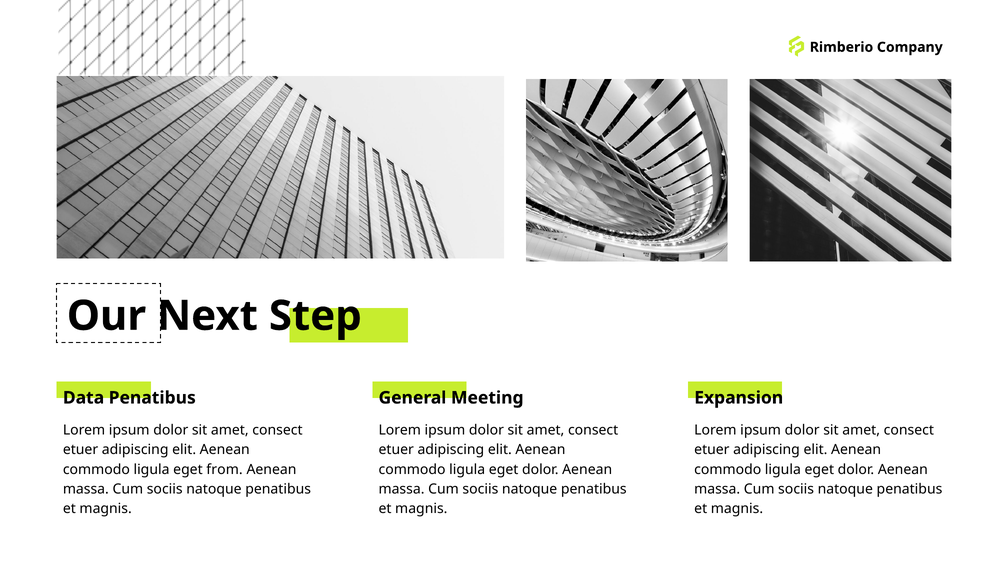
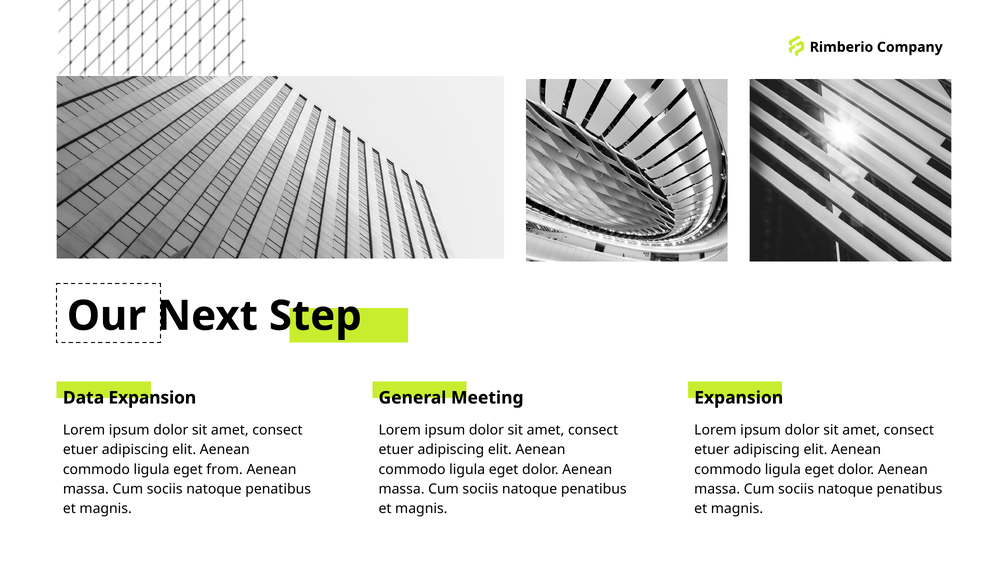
Data Penatibus: Penatibus -> Expansion (152, 398)
